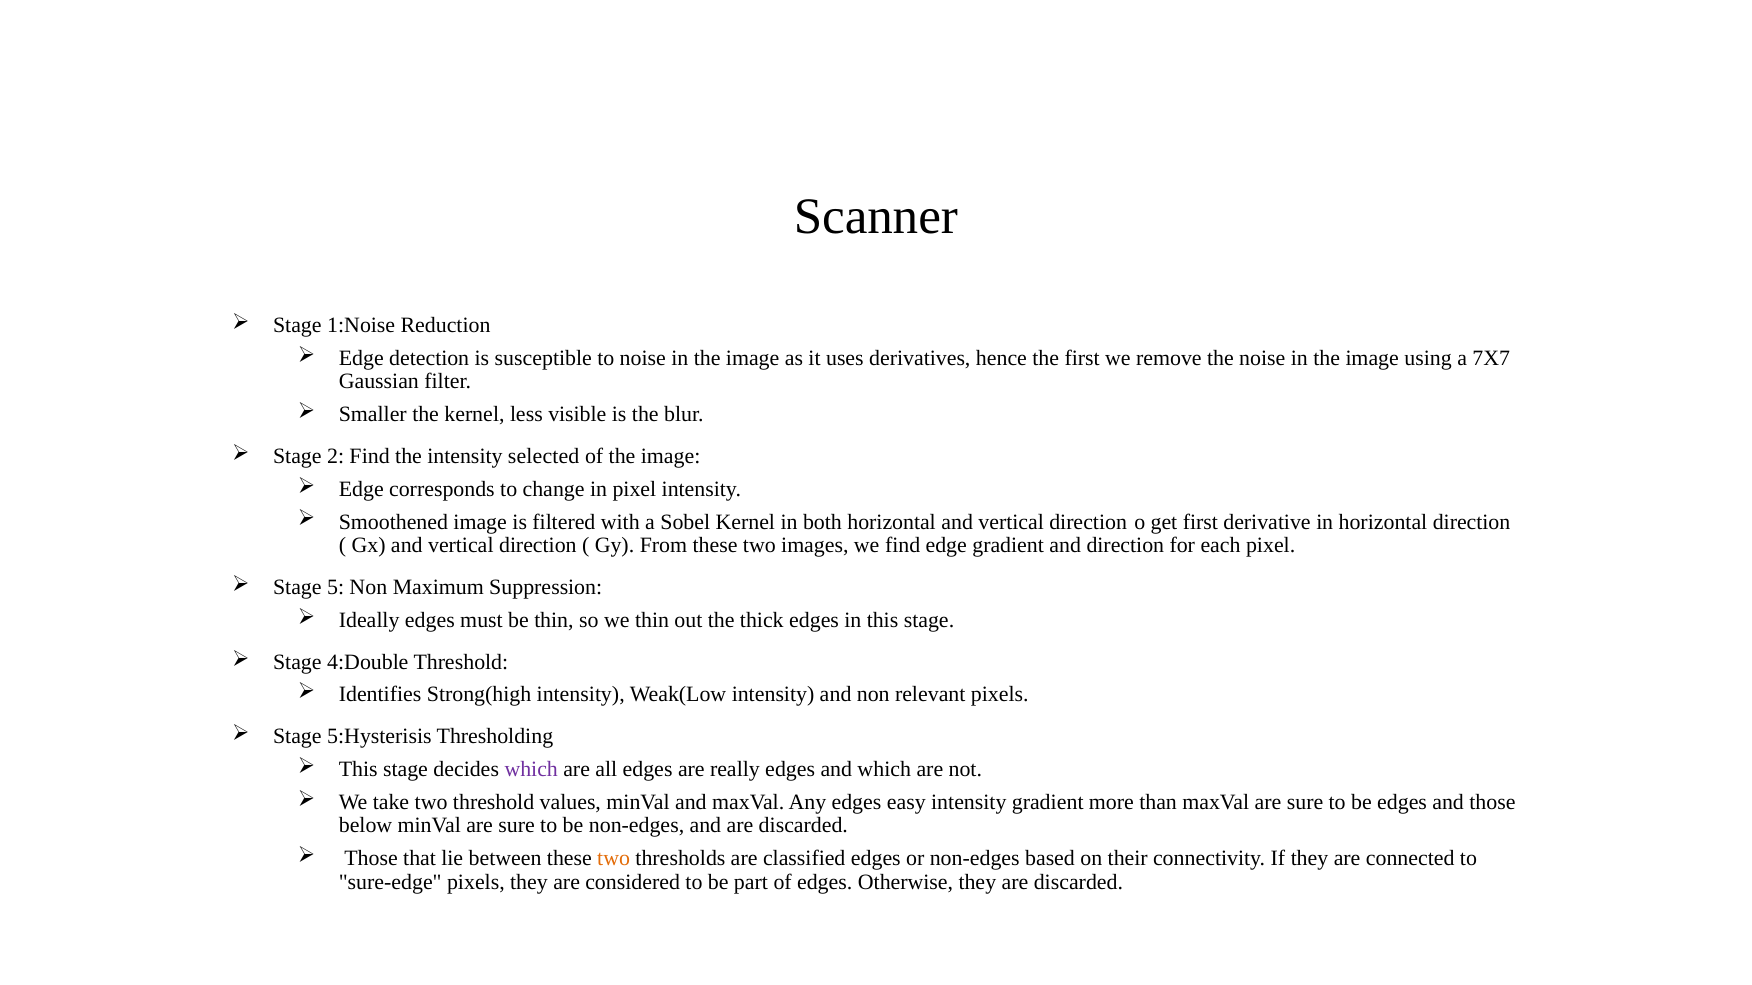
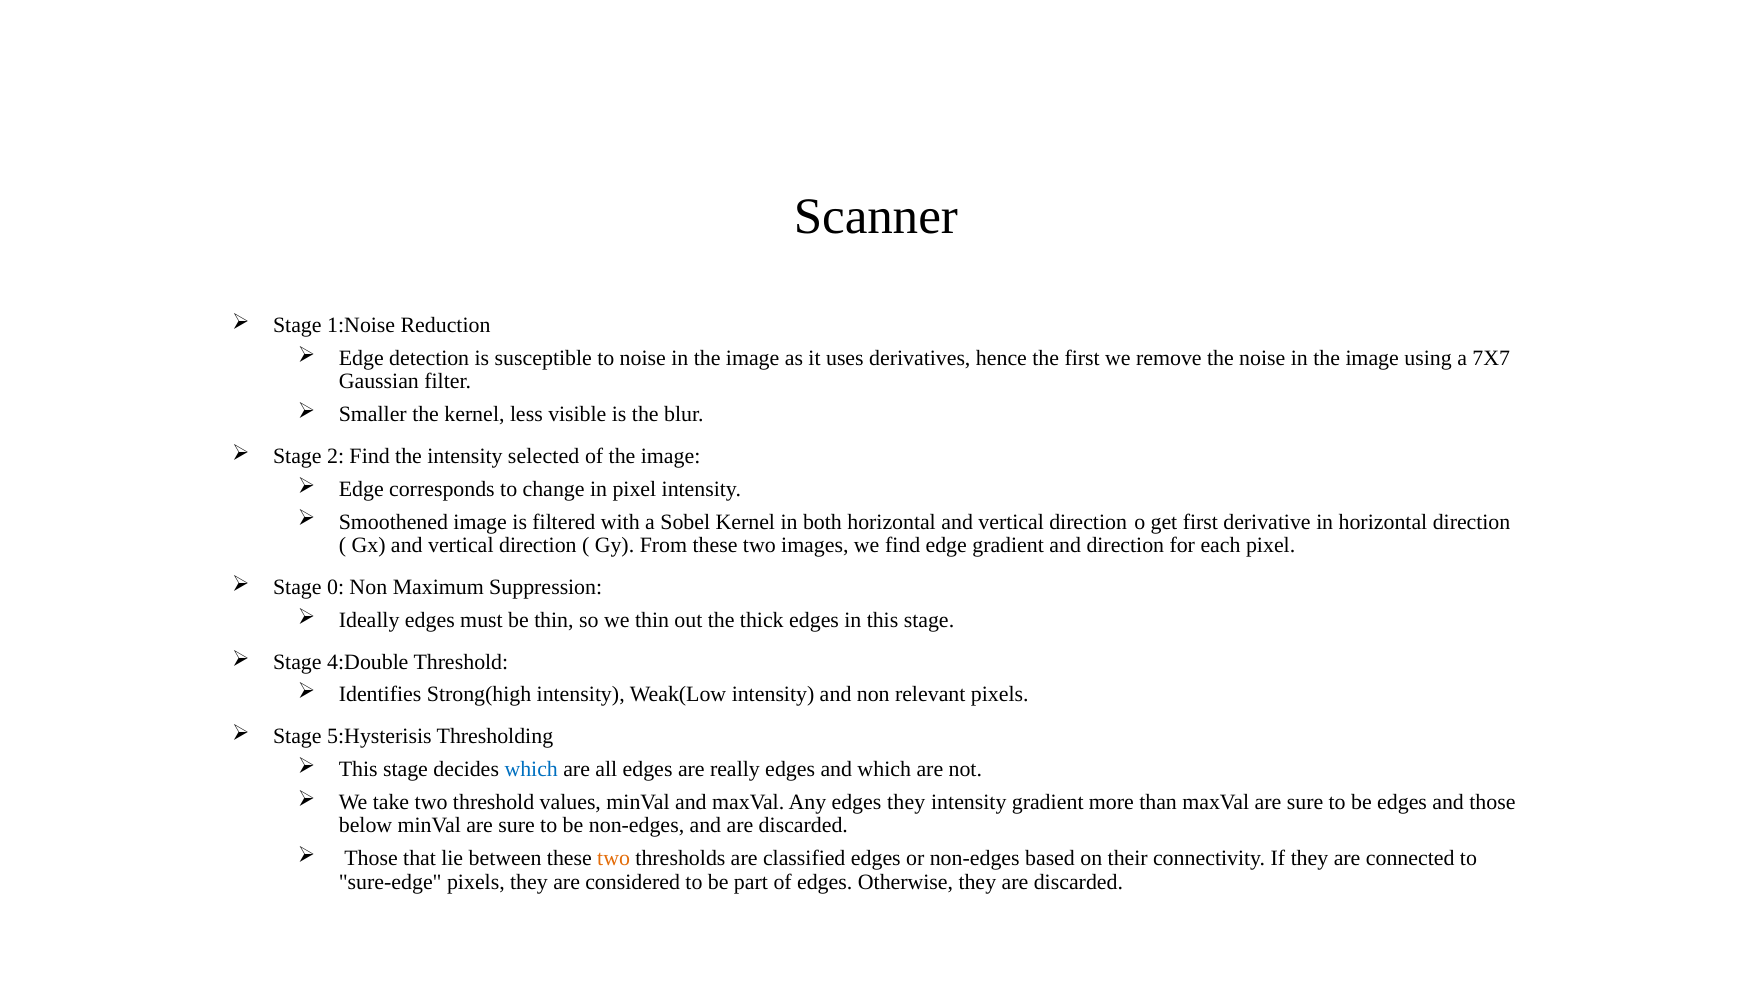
5: 5 -> 0 (336, 588)
which colour: purple -> blue (531, 770)
edges easy: easy -> they (906, 802)
